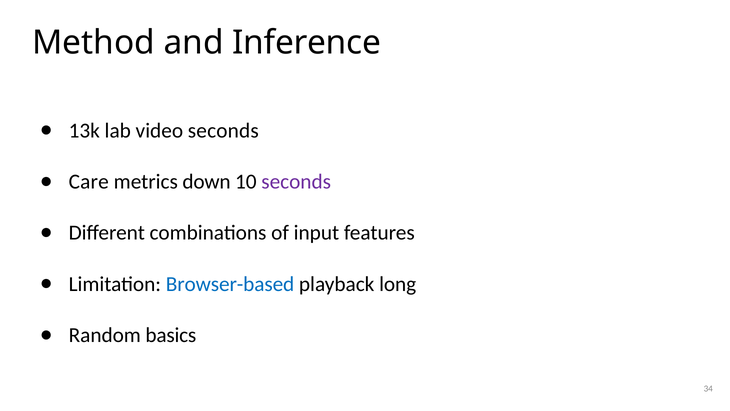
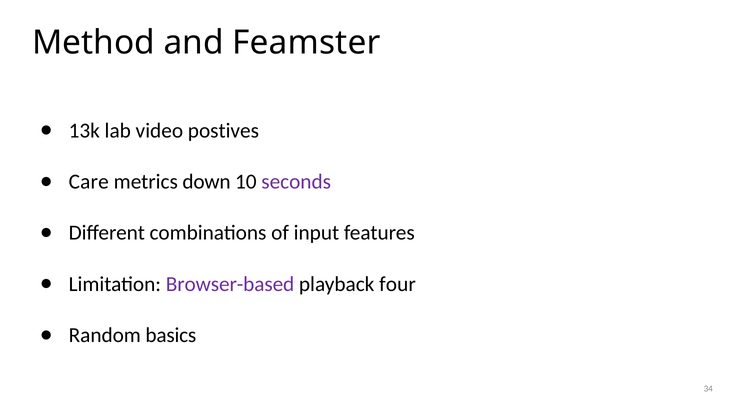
Inference: Inference -> Feamster (306, 42)
video seconds: seconds -> postives (223, 130)
Browser-based colour: blue -> purple (230, 284)
long: long -> four (398, 284)
